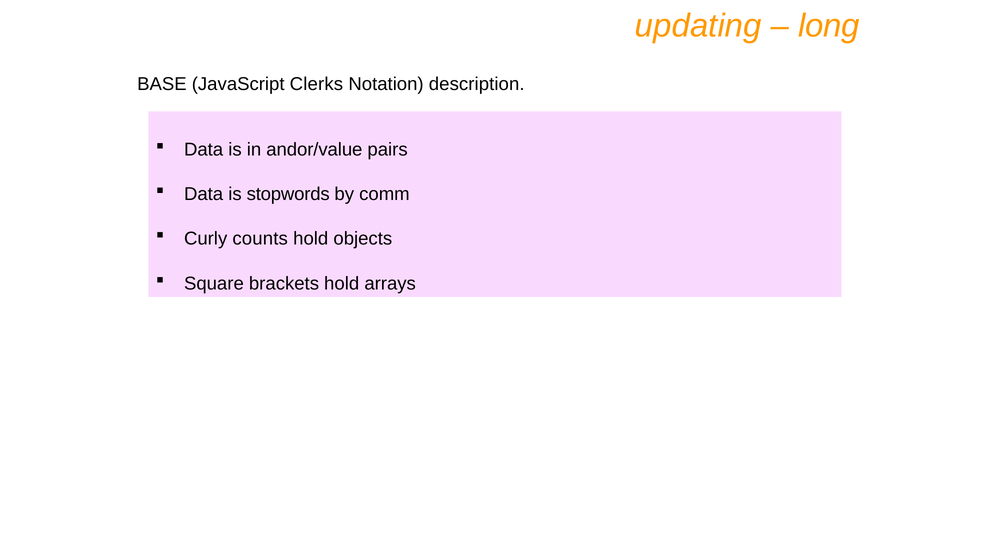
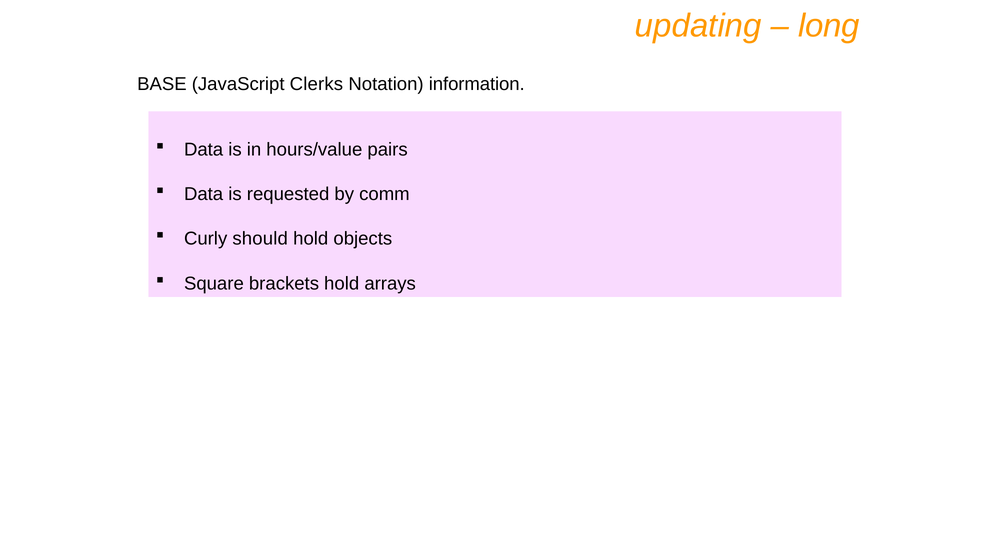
description: description -> information (477, 84)
andor/value: andor/value -> hours/value (314, 150)
stopwords: stopwords -> requested (288, 194)
counts: counts -> should (260, 239)
